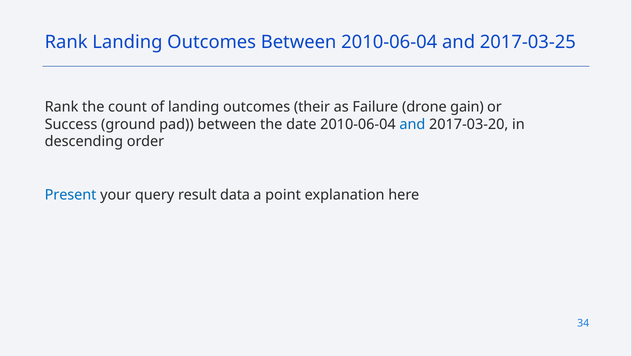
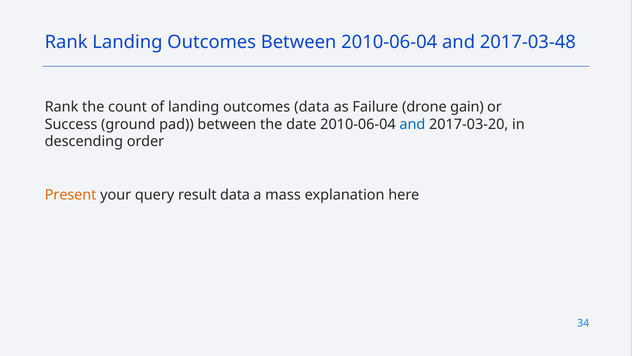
2017-03-25: 2017-03-25 -> 2017-03-48 (528, 42)
outcomes their: their -> data (312, 107)
Present colour: blue -> orange (71, 195)
point: point -> mass (283, 195)
